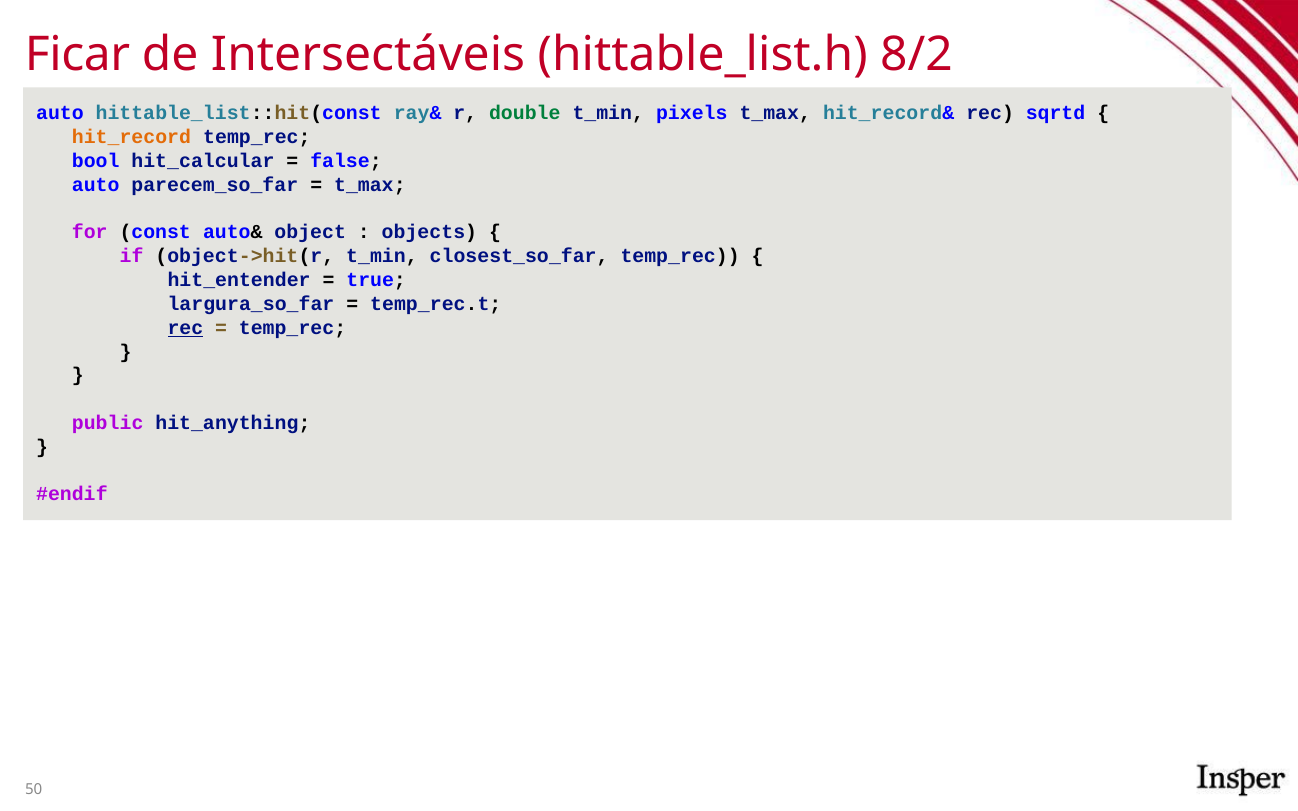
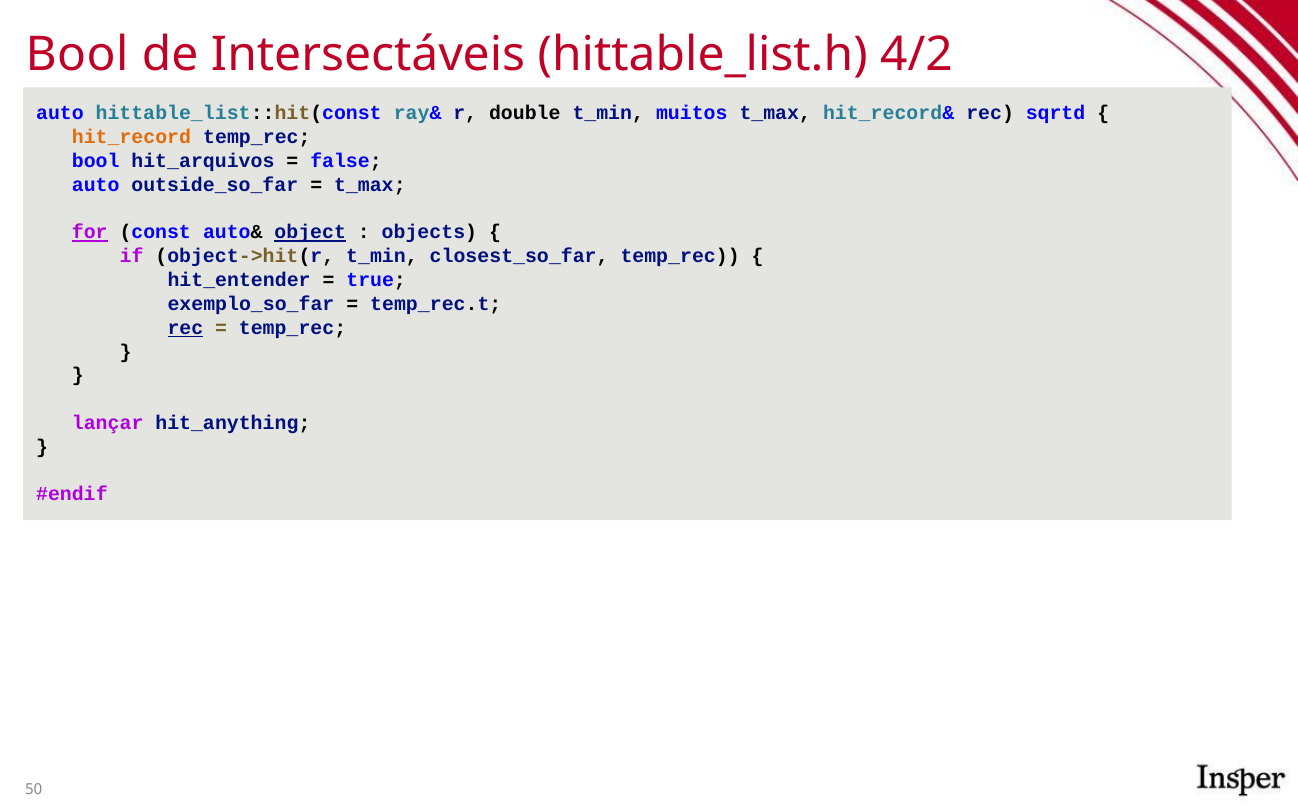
Ficar: Ficar -> Bool (77, 55)
8/2: 8/2 -> 4/2 (916, 55)
double colour: green -> black (525, 113)
pixels: pixels -> muitos (692, 113)
hit_calcular: hit_calcular -> hit_arquivos (203, 161)
parecem_so_far: parecem_so_far -> outside_so_far (215, 185)
for underline: none -> present (90, 233)
object underline: none -> present (310, 233)
largura_so_far: largura_so_far -> exemplo_so_far (251, 304)
public: public -> lançar (108, 423)
